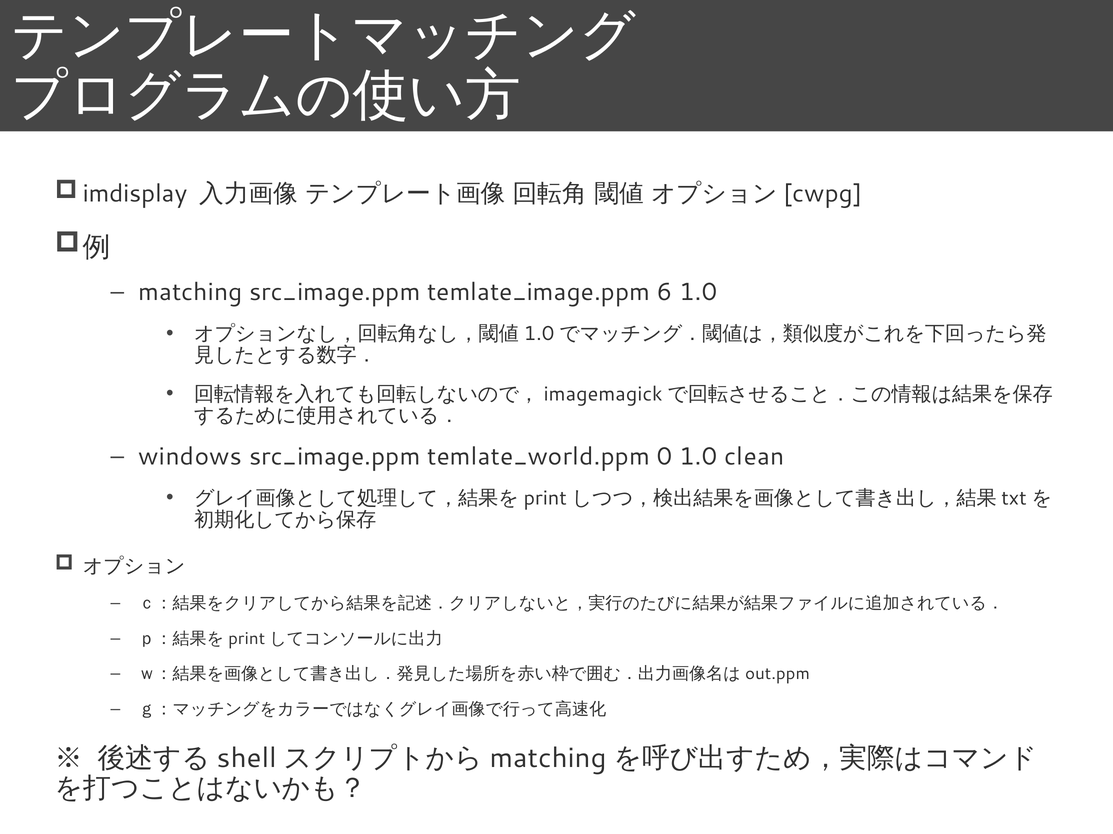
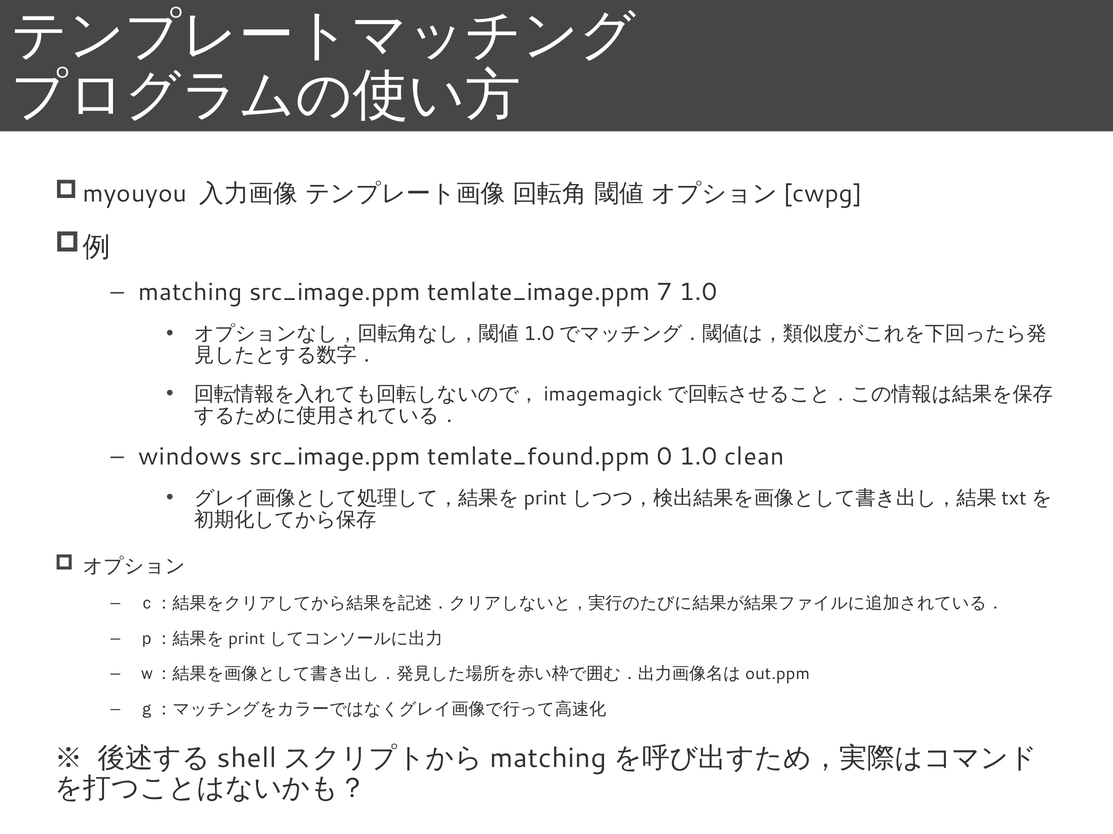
imdisplay: imdisplay -> myouyou (135, 194)
6: 6 -> 7 (665, 293)
temlate_world.ppm: temlate_world.ppm -> temlate_found.ppm (539, 457)
